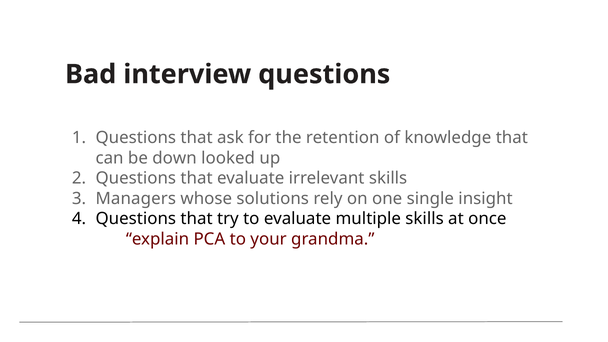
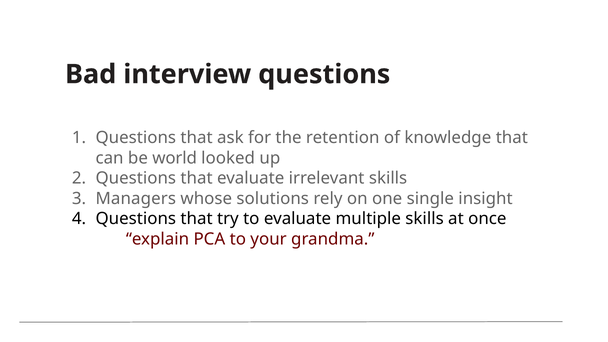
down: down -> world (175, 158)
